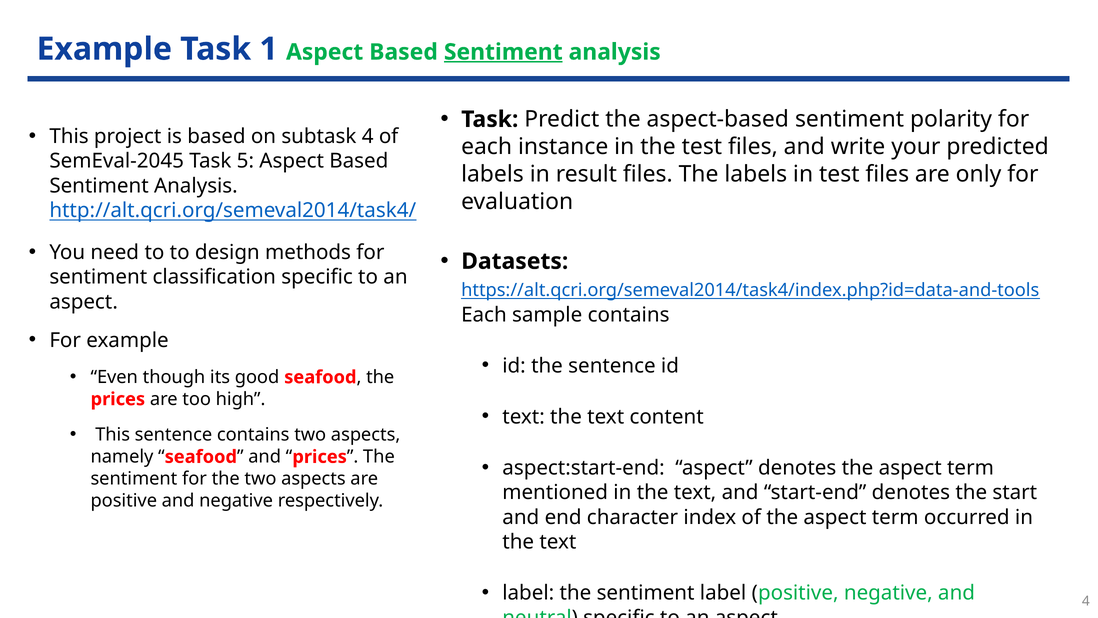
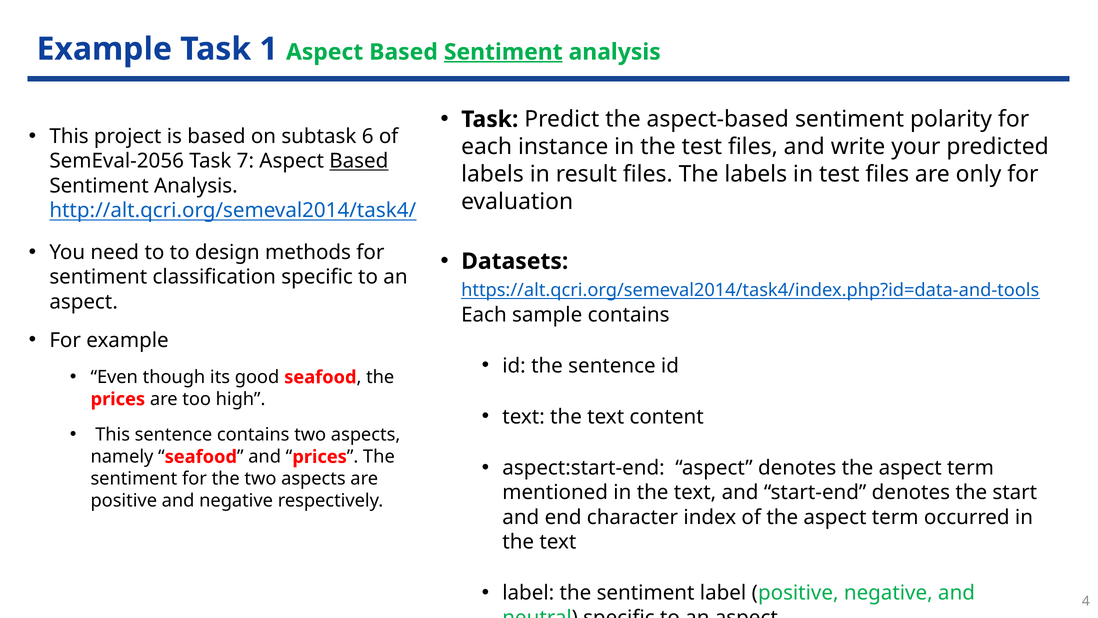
subtask 4: 4 -> 6 (368, 136)
SemEval-2045: SemEval-2045 -> SemEval-2056 (117, 161)
5: 5 -> 7 (245, 161)
Based underline: none -> present (359, 161)
